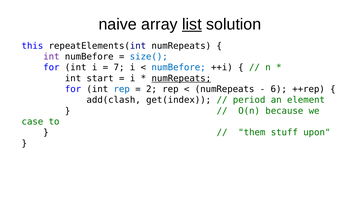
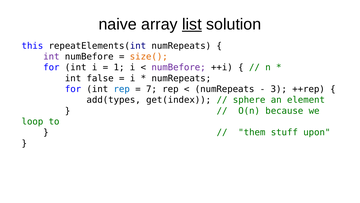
size( colour: blue -> orange (149, 57)
7: 7 -> 1 (119, 67)
numBefore colour: blue -> purple (179, 67)
start: start -> false (100, 78)
numRepeats underline: present -> none (181, 78)
2: 2 -> 7 (151, 89)
6: 6 -> 3 (279, 89)
add(clash: add(clash -> add(types (114, 100)
period: period -> sphere (249, 100)
case: case -> loop (32, 121)
